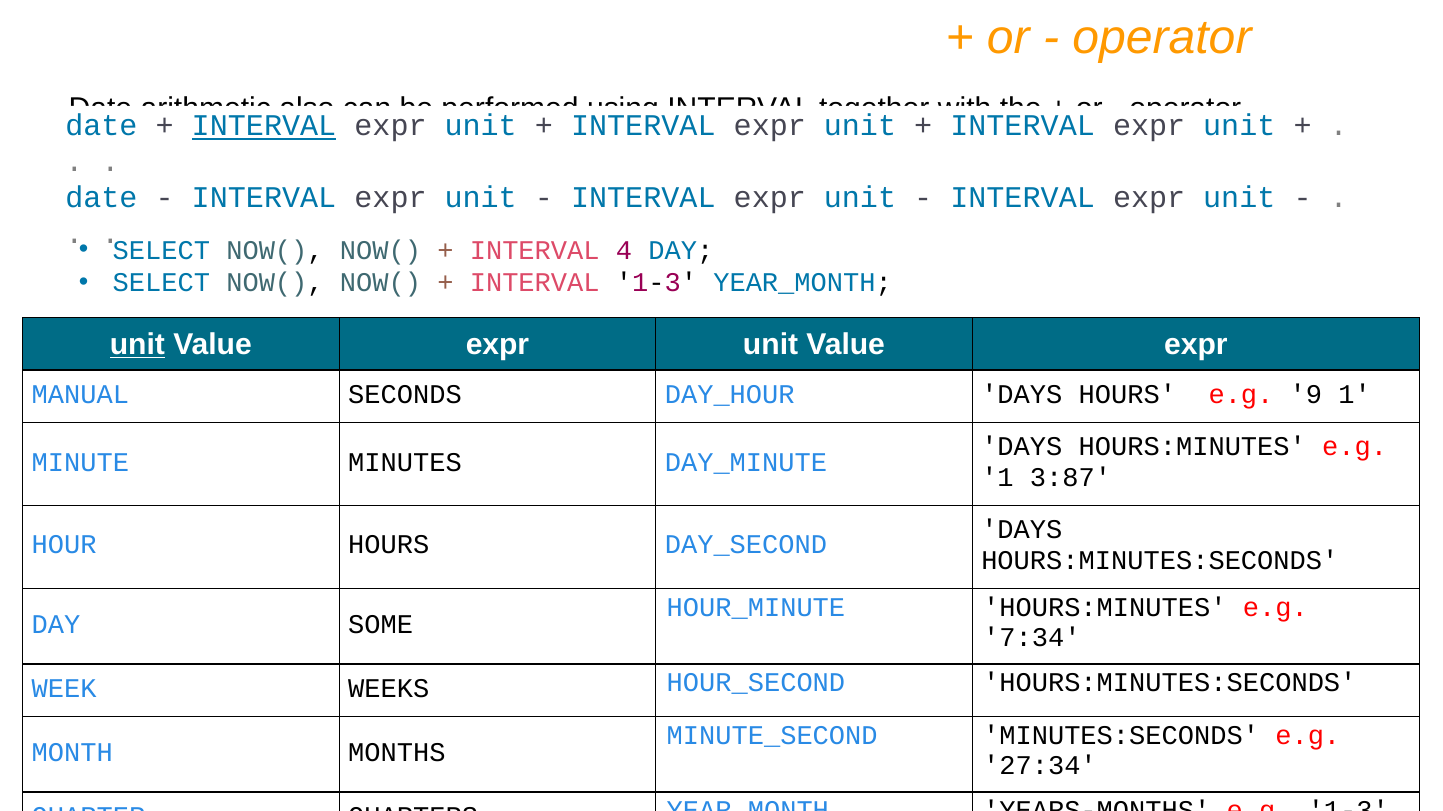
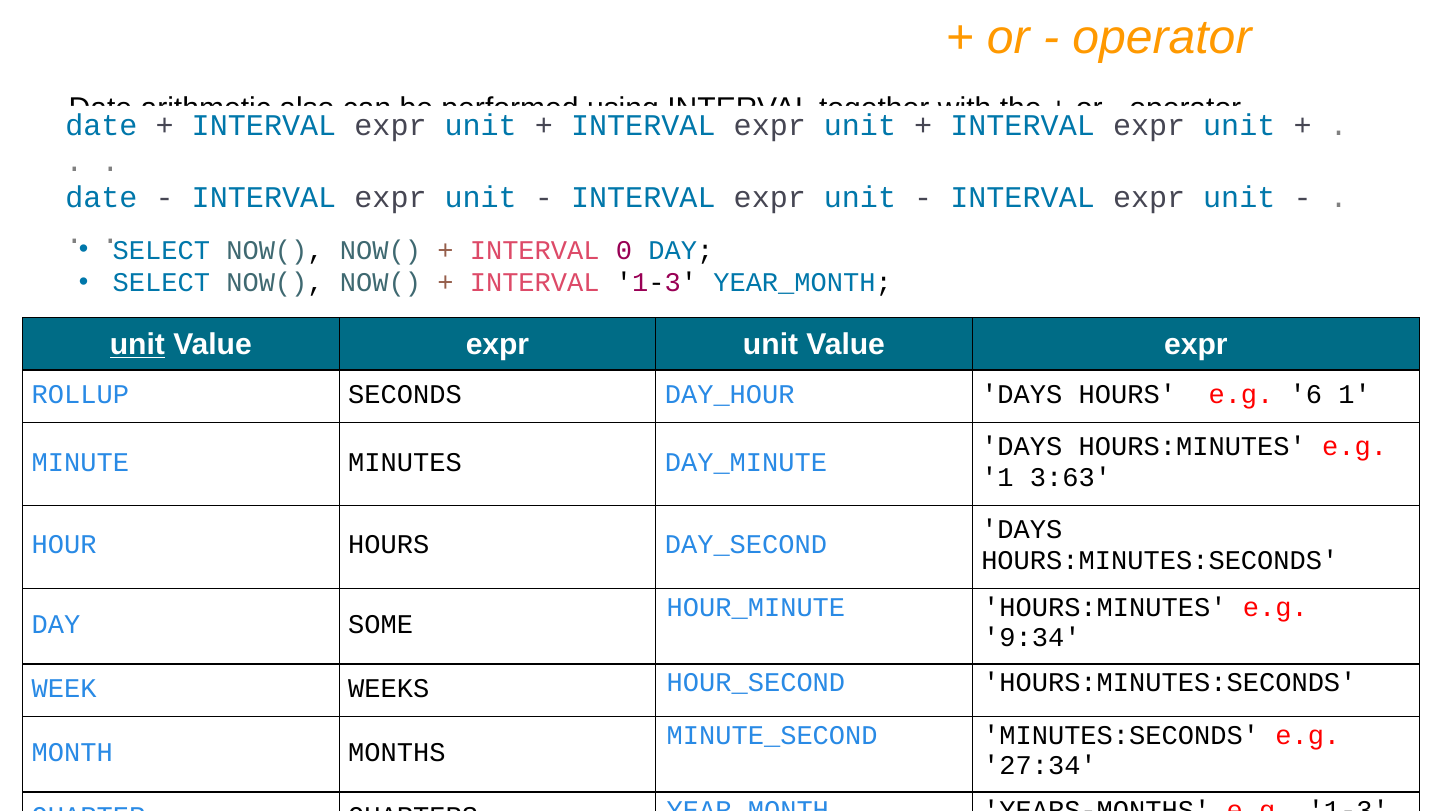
INTERVAL underline: present -> none (264, 126)
4: 4 -> 0 (624, 251)
MANUAL: MANUAL -> ROLLUP (80, 395)
9: 9 -> 6 (1306, 395)
3:87: 3:87 -> 3:63 (1071, 478)
7:34: 7:34 -> 9:34 (1032, 638)
